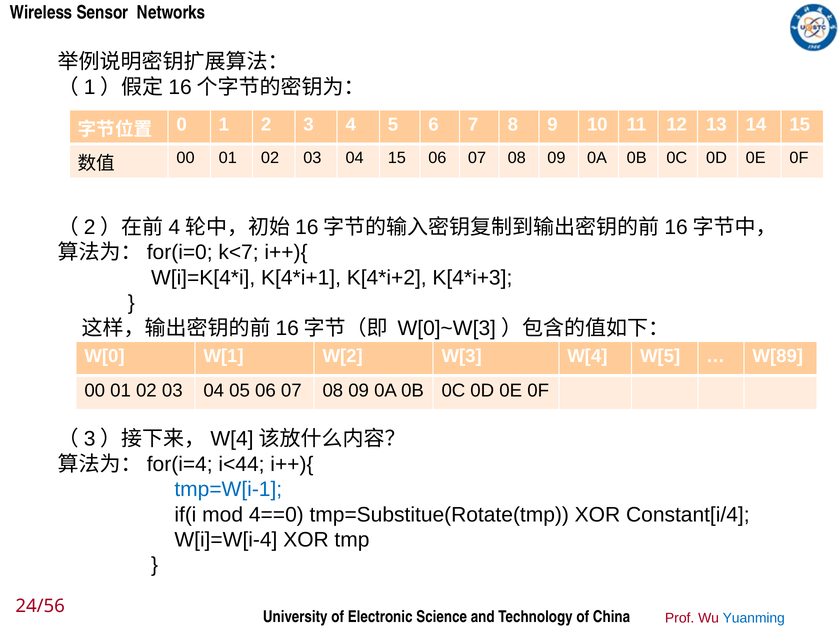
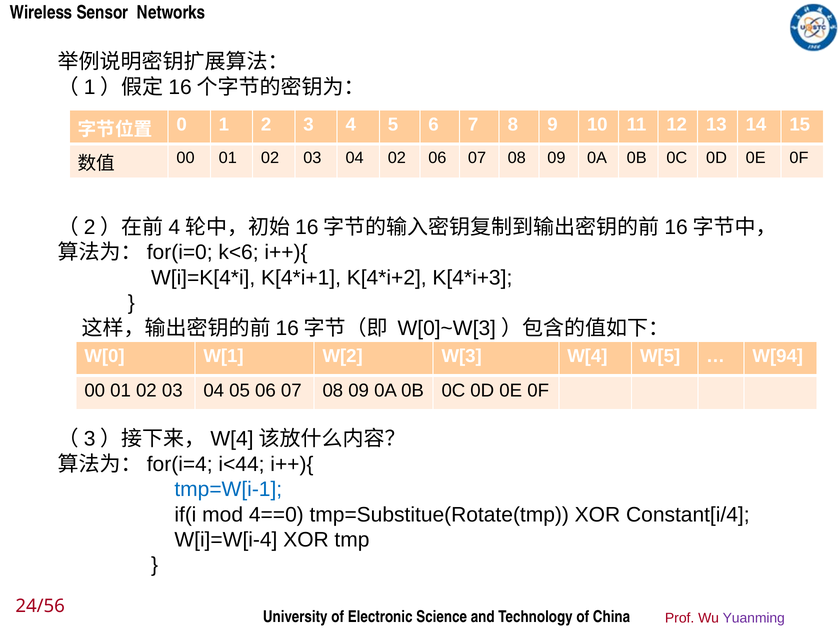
04 15: 15 -> 02 (397, 158)
k<7: k<7 -> k<6 (238, 253)
W[89: W[89 -> W[94 (778, 356)
Yuanming colour: blue -> purple (754, 618)
